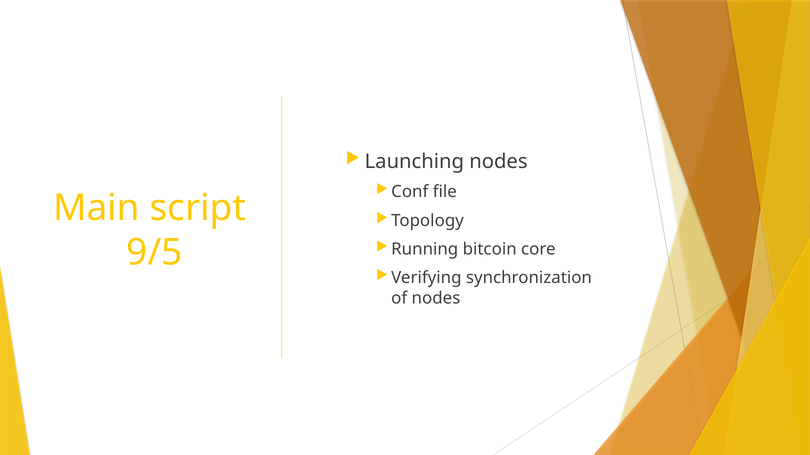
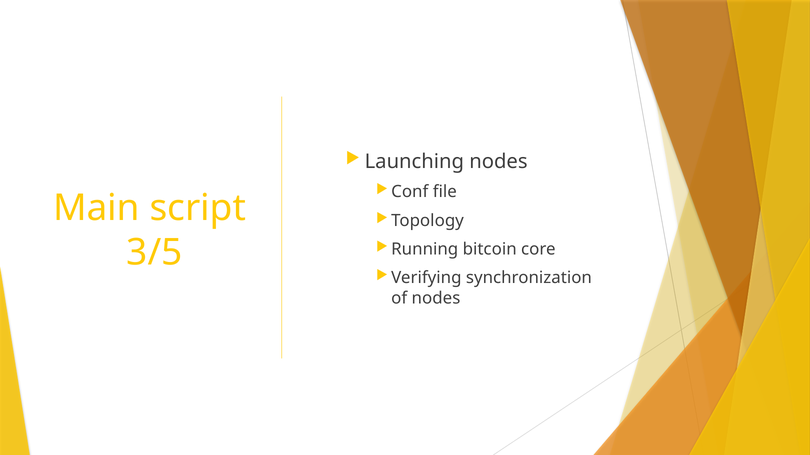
9/5: 9/5 -> 3/5 (155, 253)
